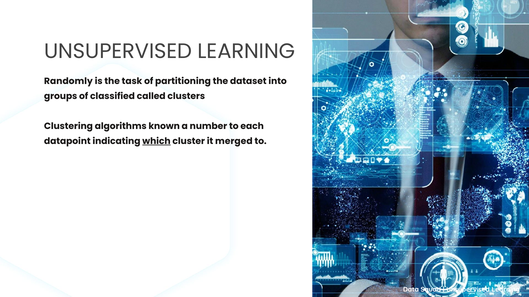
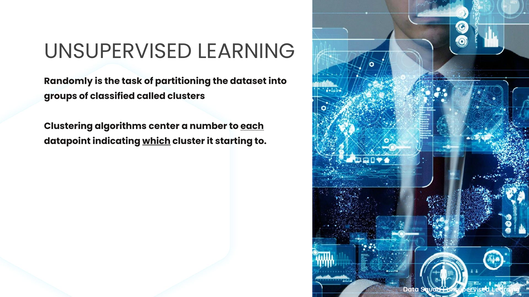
known: known -> center (164, 126)
each underline: none -> present (252, 126)
merged: merged -> starting (234, 141)
